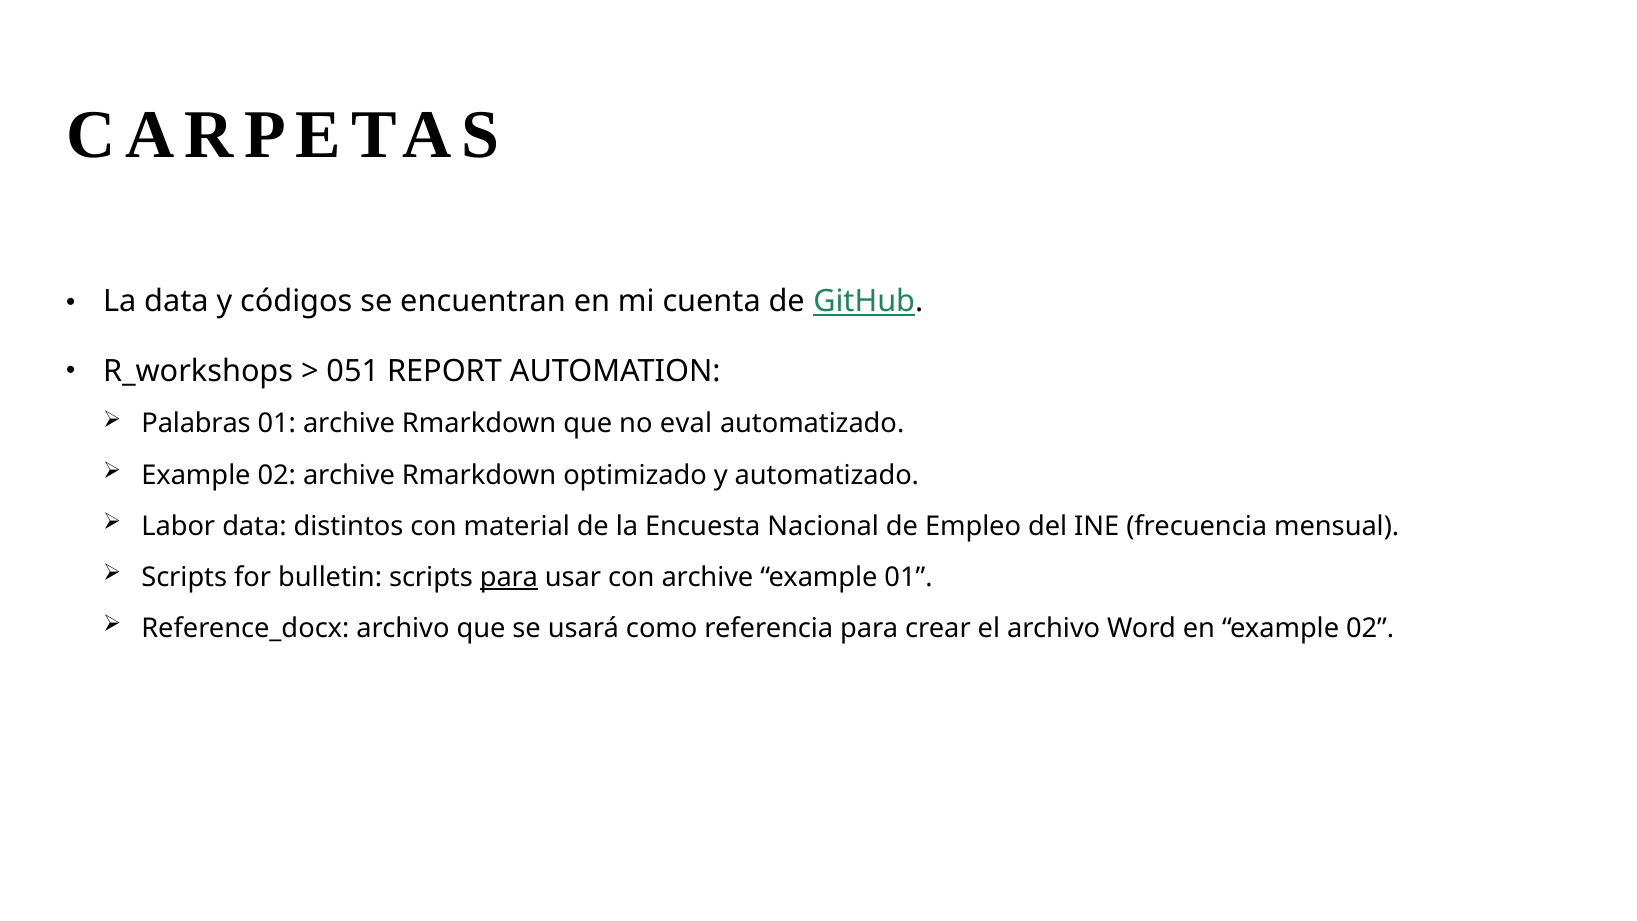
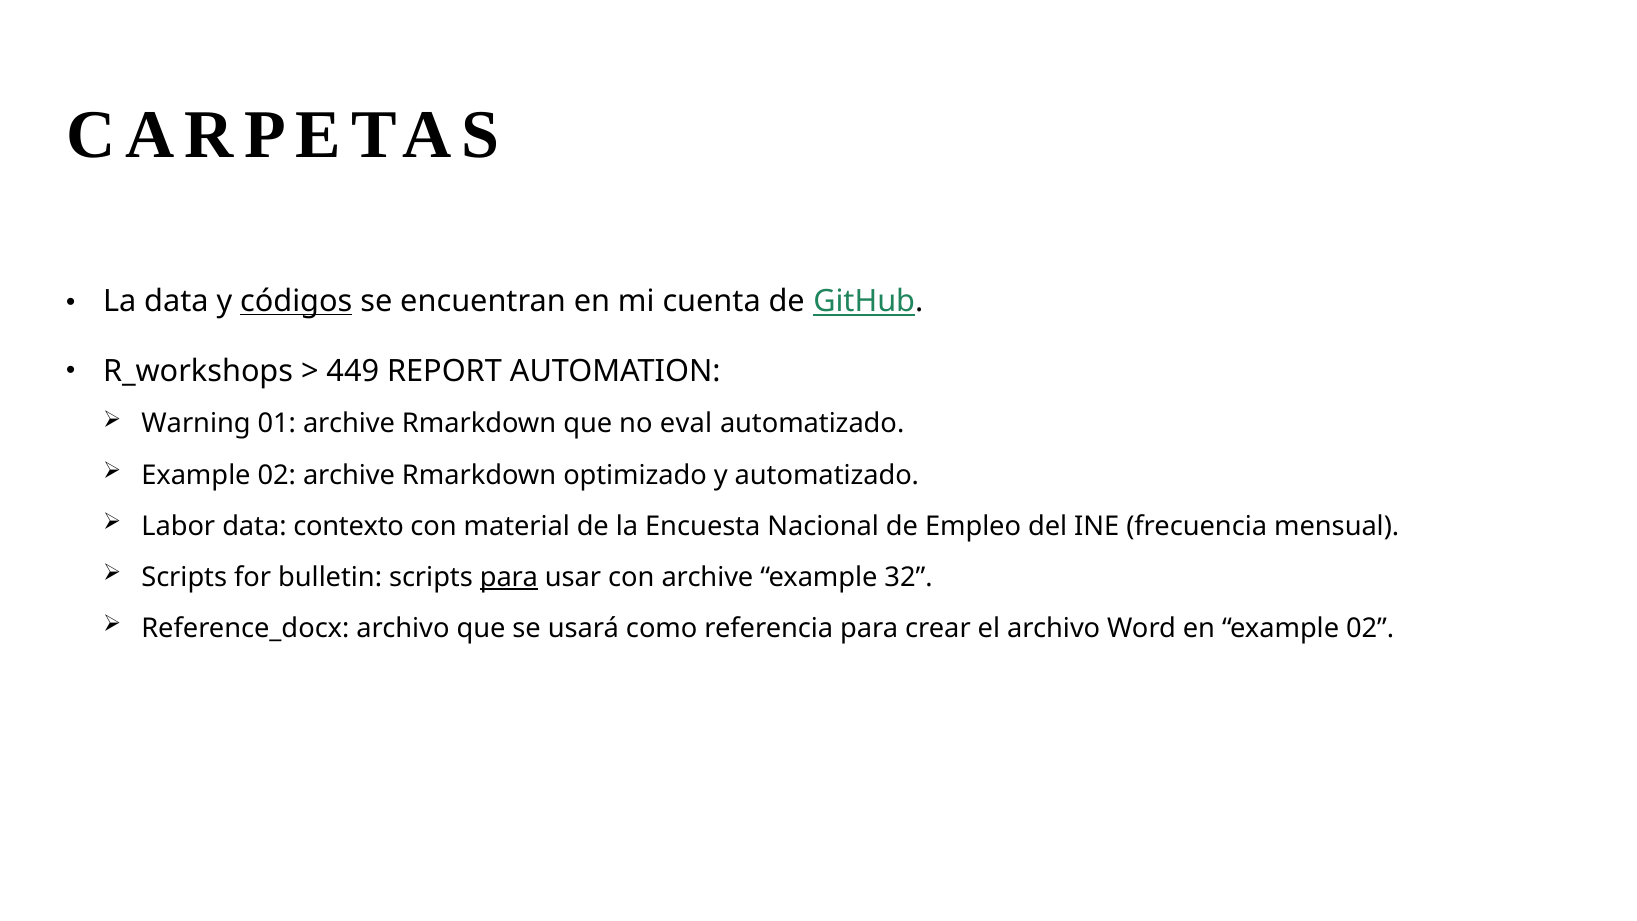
códigos underline: none -> present (296, 301)
051: 051 -> 449 (353, 371)
Palabras: Palabras -> Warning (196, 424)
distintos: distintos -> contexto (349, 526)
example 01: 01 -> 32 (909, 577)
